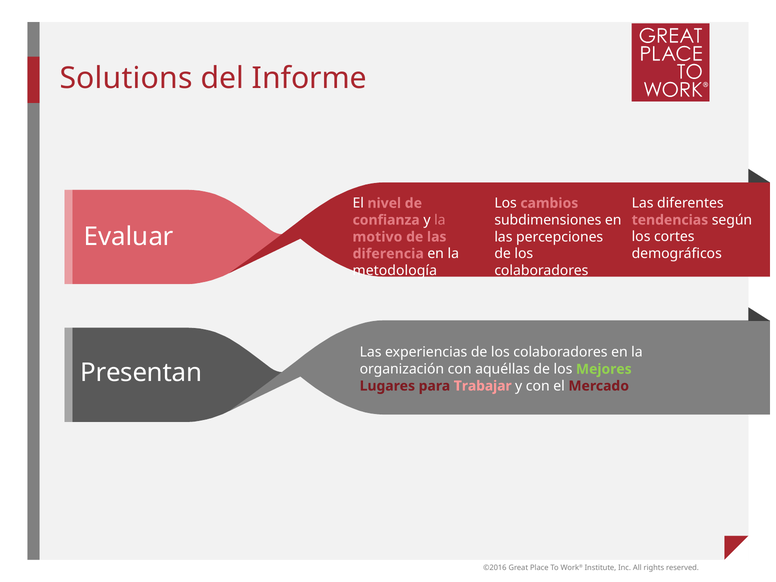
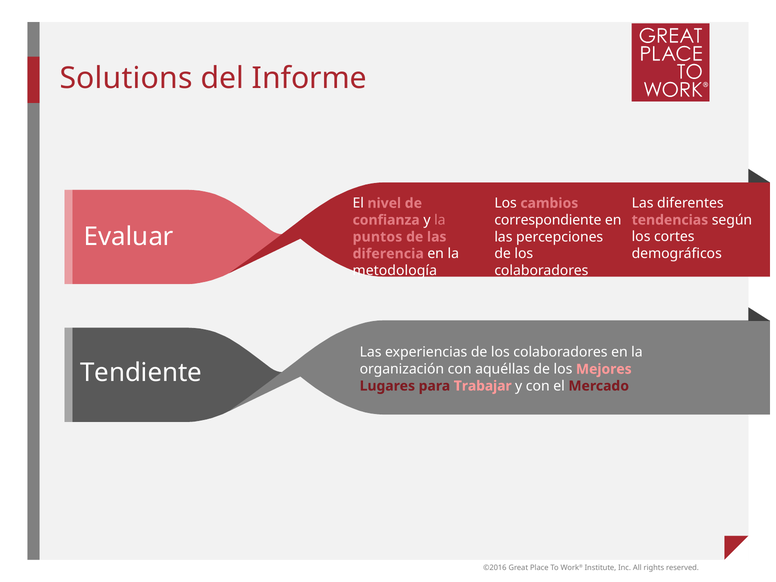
subdimensiones: subdimensiones -> correspondiente (548, 220)
motivo: motivo -> puntos (377, 237)
Mejores colour: light green -> pink (604, 369)
Presentan: Presentan -> Tendiente (141, 373)
